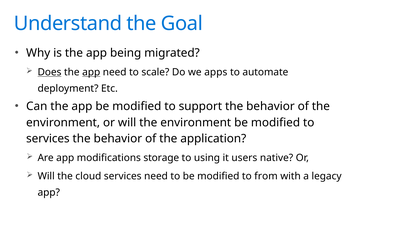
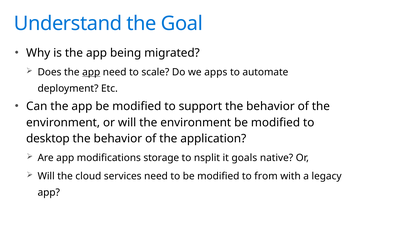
Does underline: present -> none (50, 72)
services: services -> desktop (48, 139)
using: using -> nsplit (207, 158)
users: users -> goals (244, 158)
